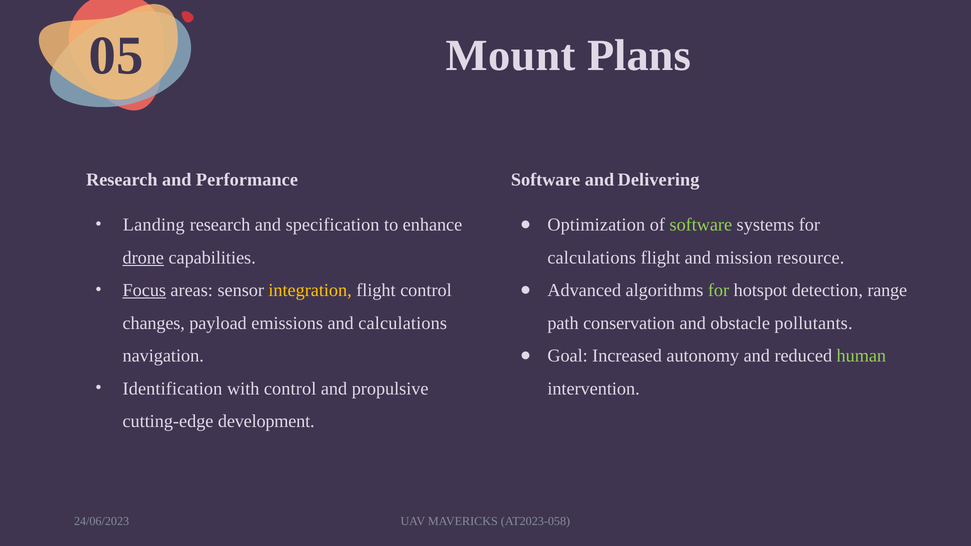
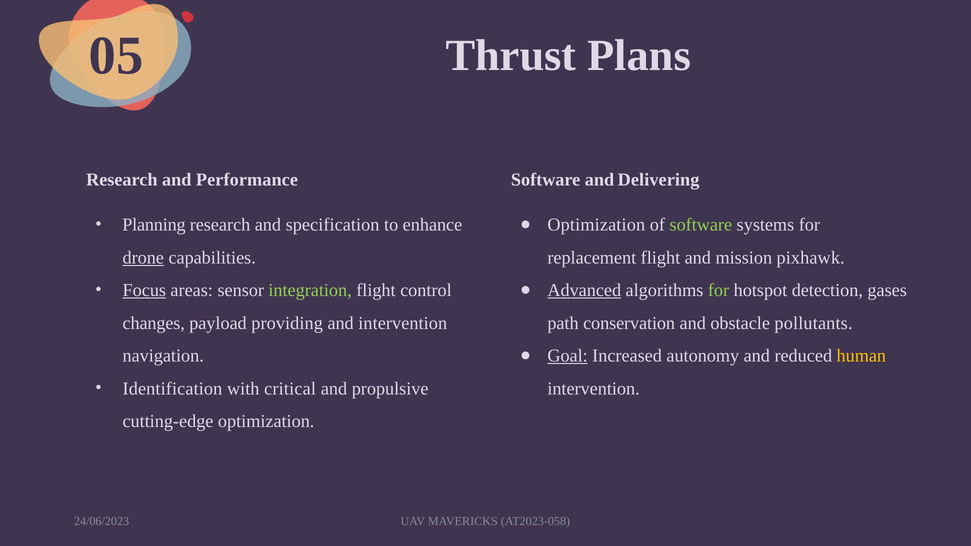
Mount: Mount -> Thrust (511, 56)
Landing: Landing -> Planning (154, 225)
calculations: calculations -> replacement (592, 258)
resource: resource -> pixhawk (811, 258)
integration colour: yellow -> light green (310, 290)
Advanced underline: none -> present (584, 290)
range: range -> gases (887, 290)
emissions: emissions -> providing (287, 323)
and calculations: calculations -> intervention (403, 323)
Goal underline: none -> present (568, 356)
human colour: light green -> yellow (861, 356)
with control: control -> critical (290, 389)
cutting-edge development: development -> optimization (266, 421)
